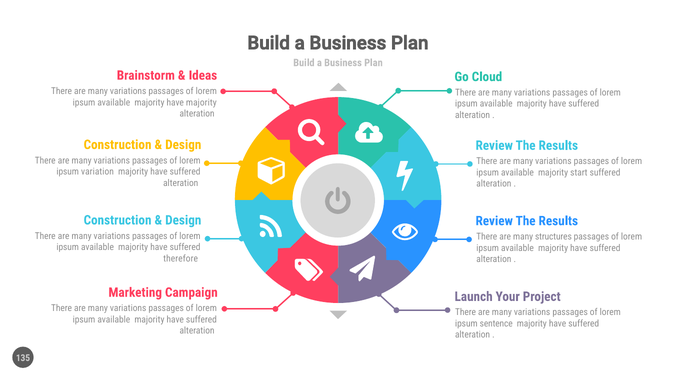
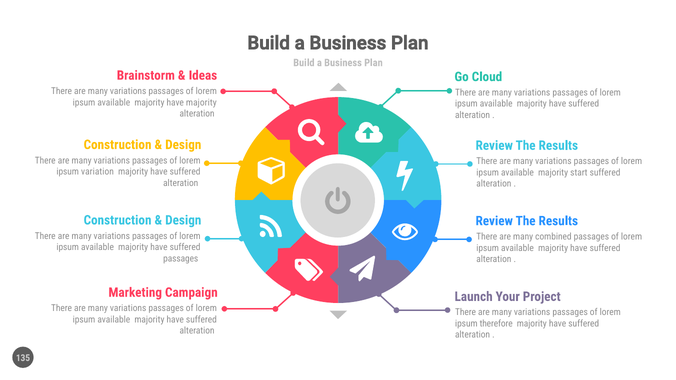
structures: structures -> combined (553, 237)
therefore: therefore -> passages (181, 259)
sentence: sentence -> therefore (496, 324)
